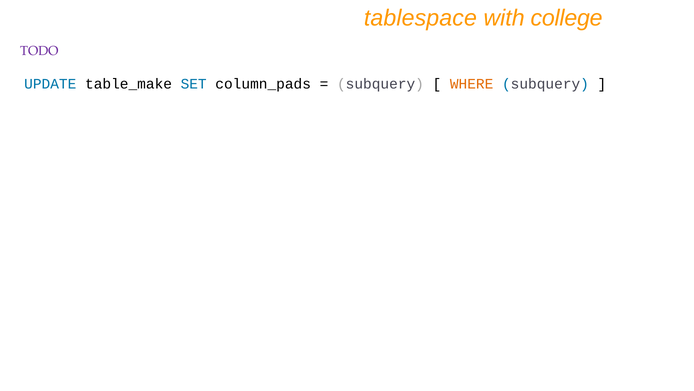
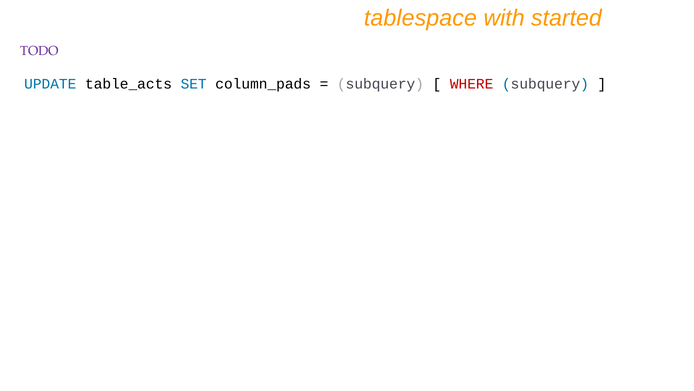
college: college -> started (566, 18)
table_make: table_make -> table_acts (129, 84)
WHERE colour: orange -> red (472, 84)
